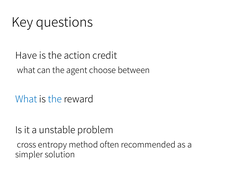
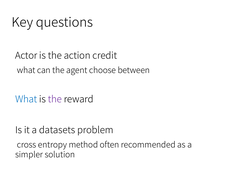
Have: Have -> Actor (26, 56)
the colour: blue -> purple (55, 99)
unstable: unstable -> datasets (57, 130)
